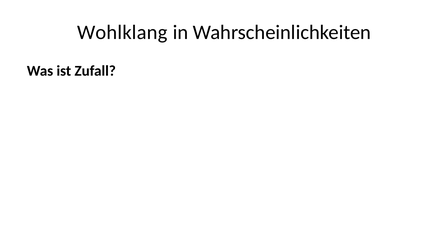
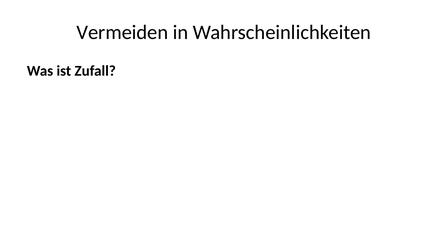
Wohlklang: Wohlklang -> Vermeiden (122, 33)
